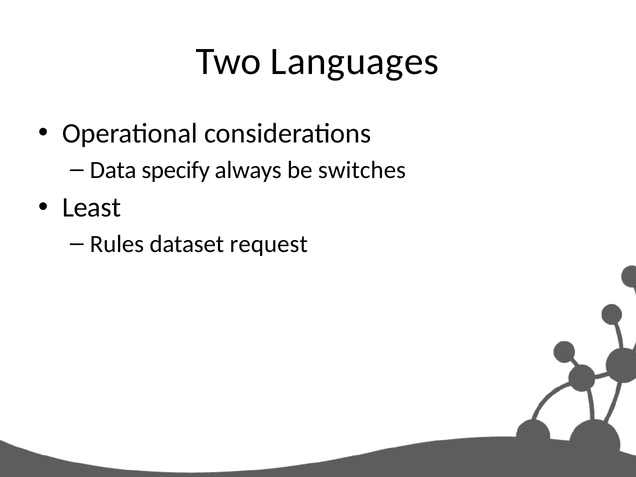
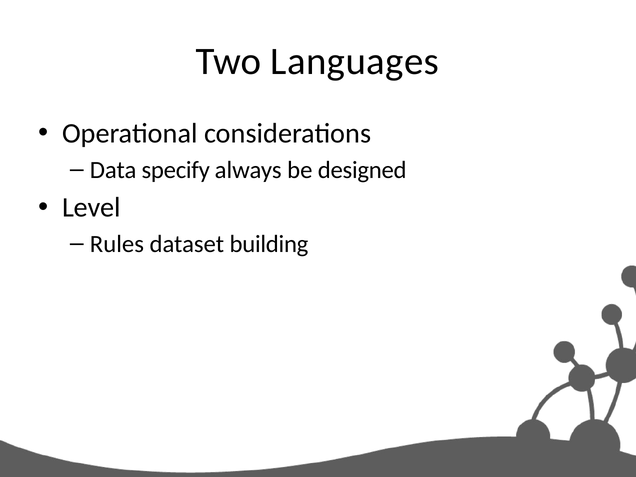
switches: switches -> designed (362, 170)
Least: Least -> Level (91, 208)
request: request -> building (269, 244)
